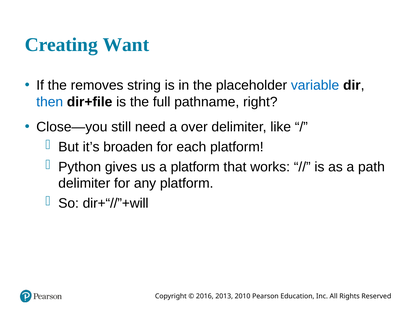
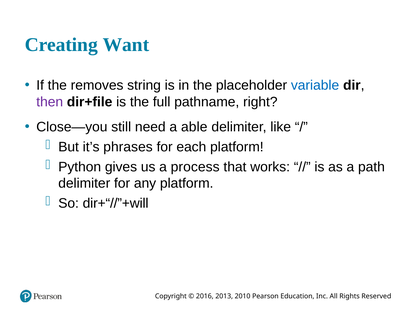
then colour: blue -> purple (50, 102)
over: over -> able (194, 127)
broaden: broaden -> phrases (128, 147)
a platform: platform -> process (195, 167)
